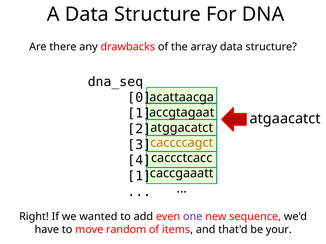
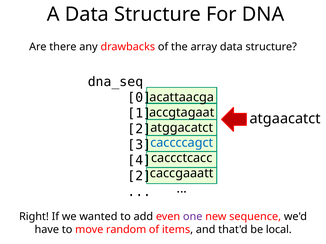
caccccagct colour: orange -> blue (182, 143)
1: 1 -> 2 (139, 177)
your: your -> local (279, 230)
